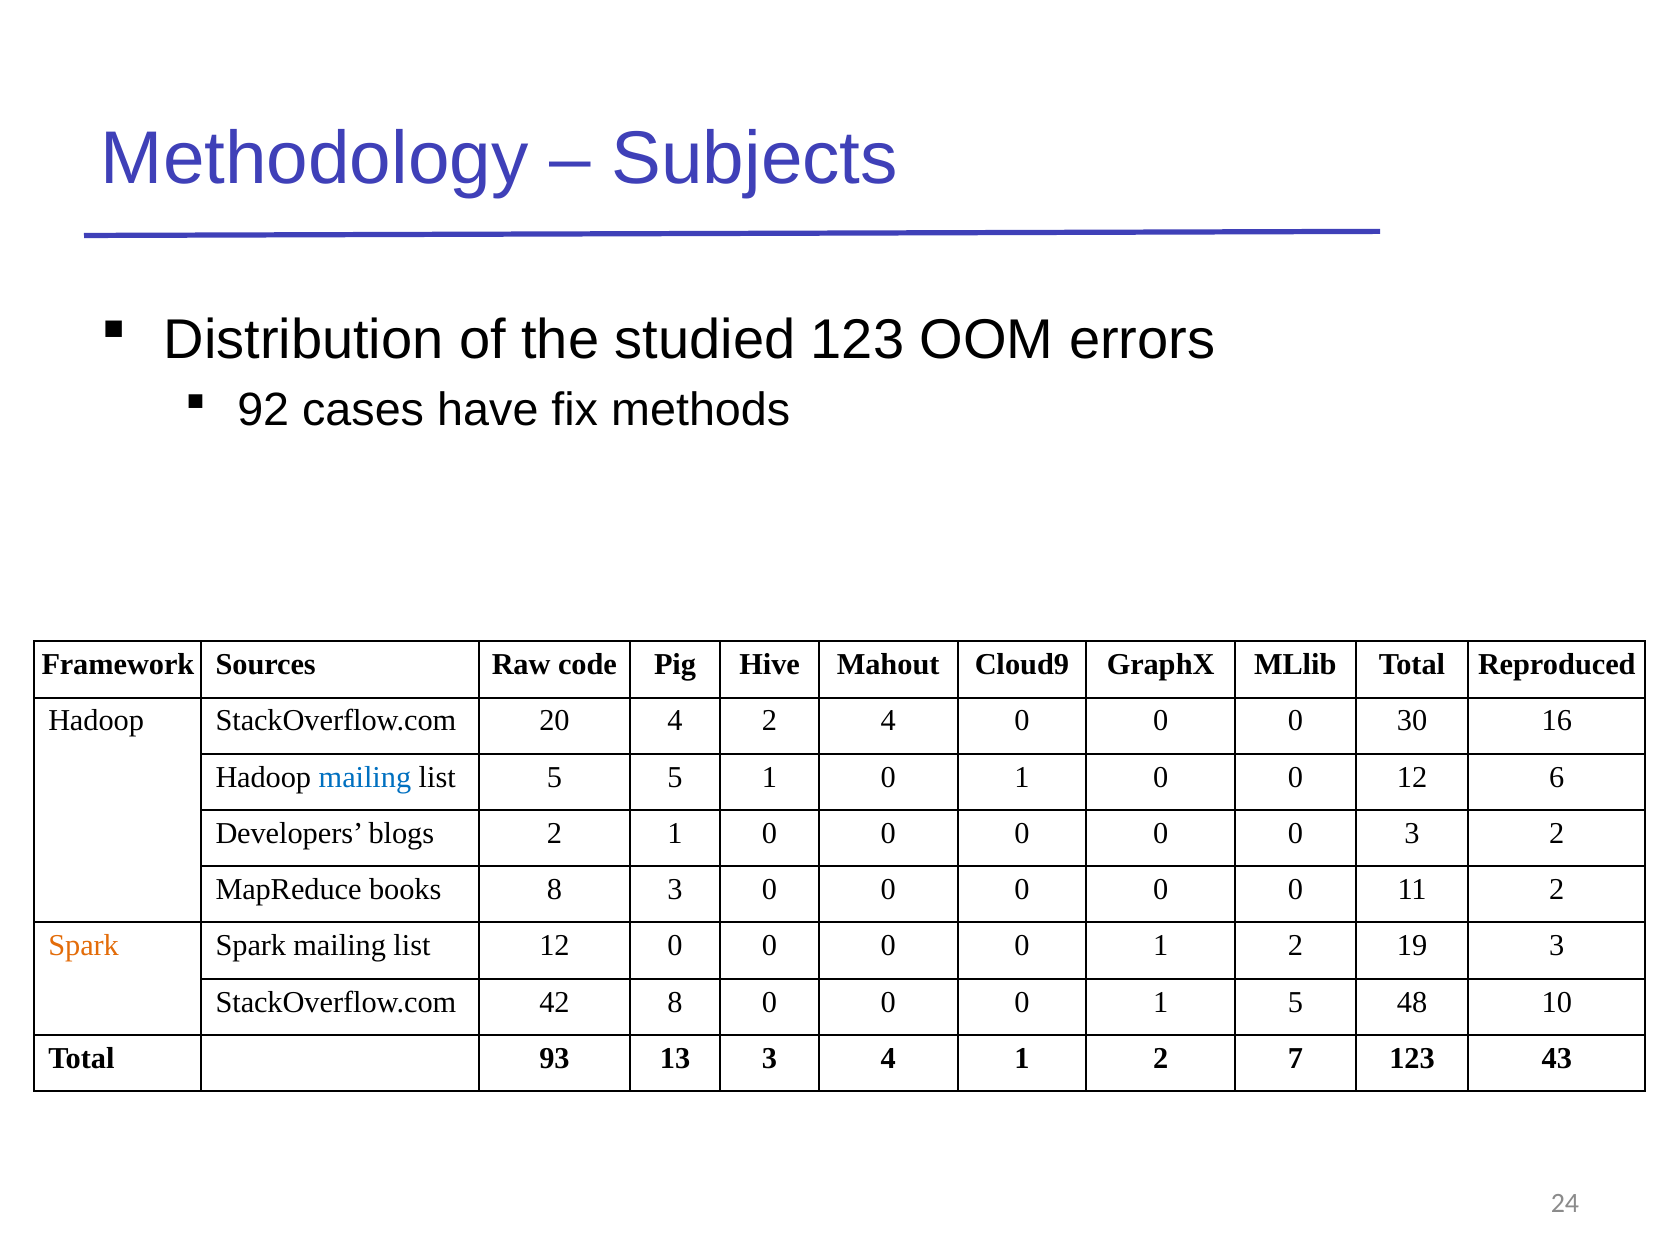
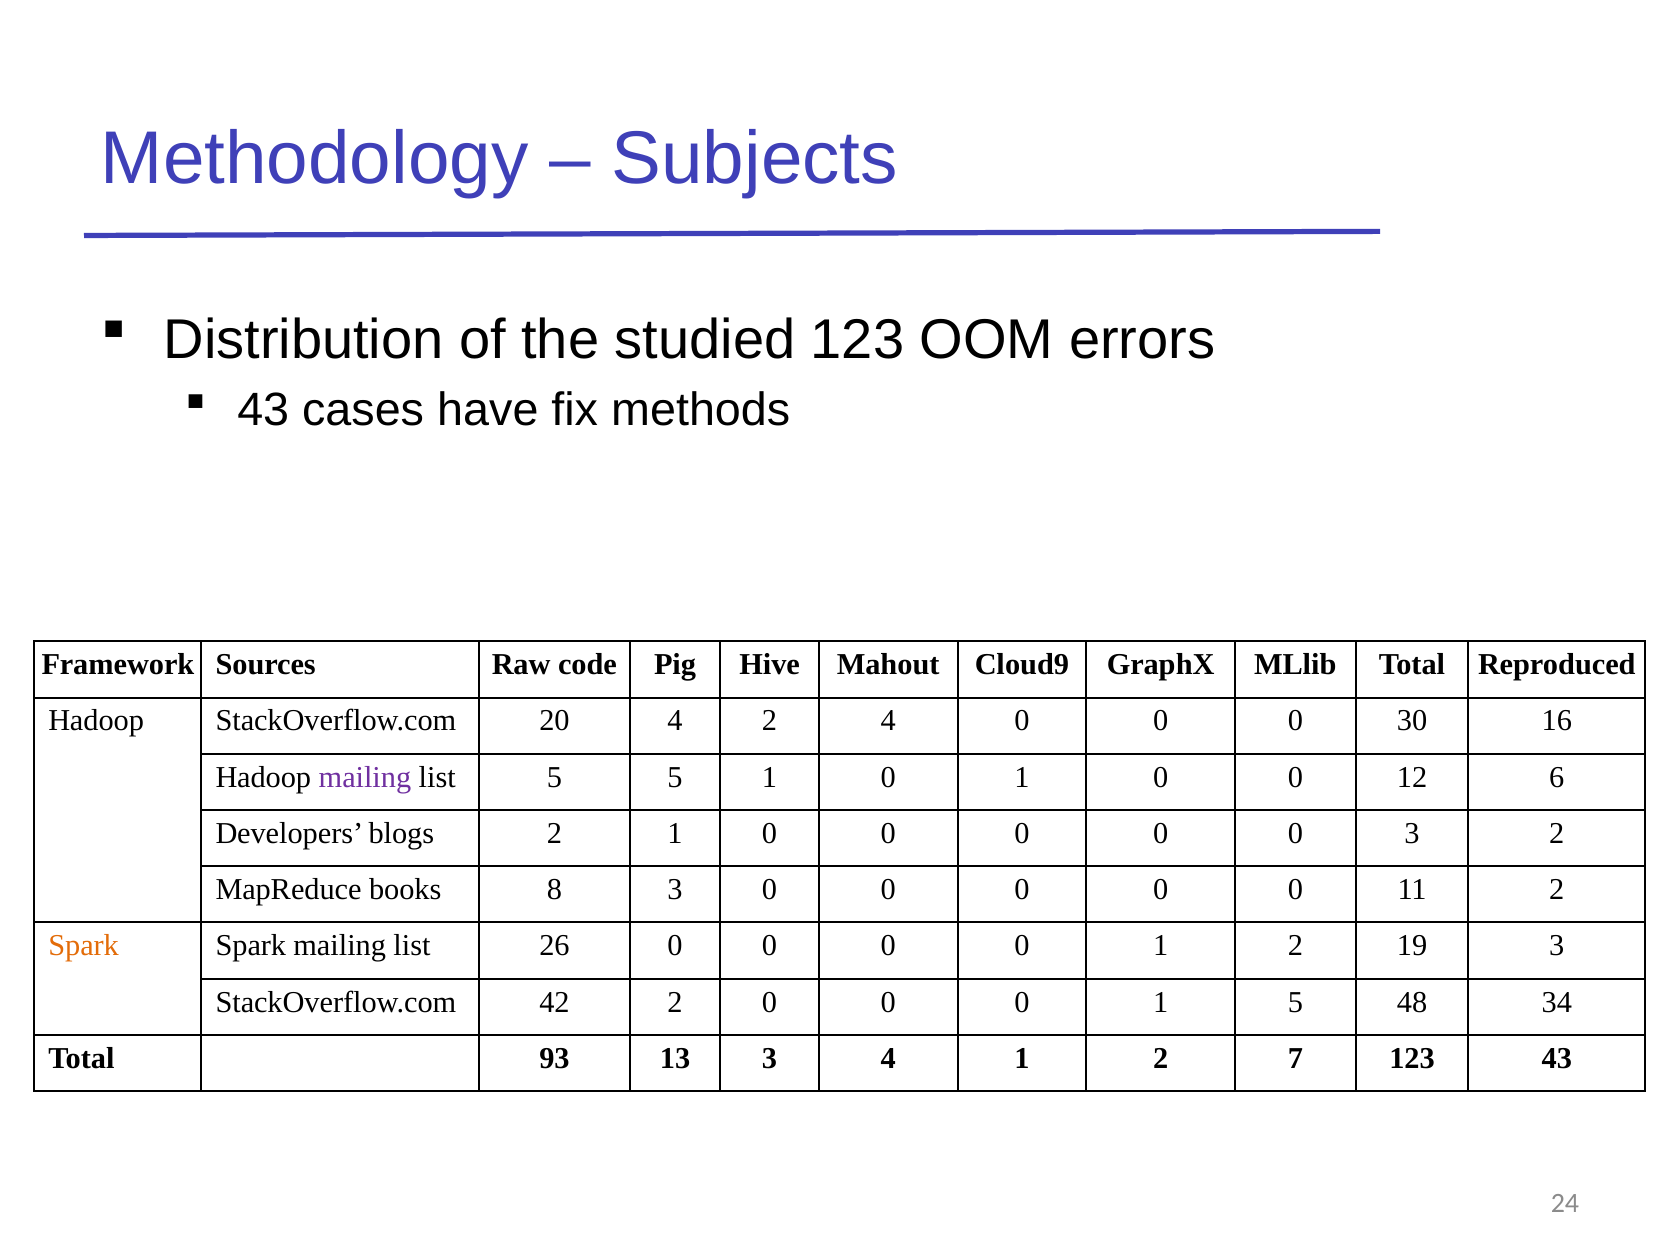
92: 92 -> 43 (263, 410)
mailing colour: blue -> purple (365, 777)
list 12: 12 -> 26 (554, 946)
42 8: 8 -> 2 (675, 1002)
10: 10 -> 34 (1557, 1002)
